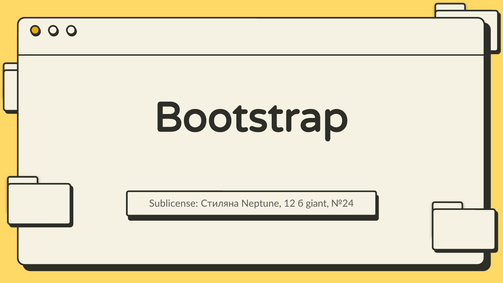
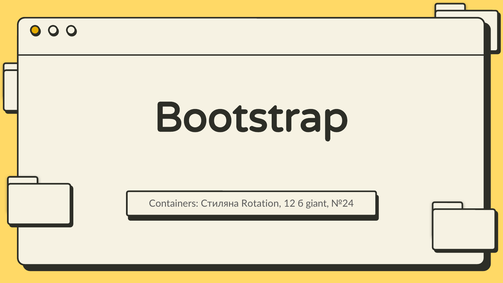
Sublicense: Sublicense -> Containers (174, 204)
Neptune: Neptune -> Rotation (261, 204)
